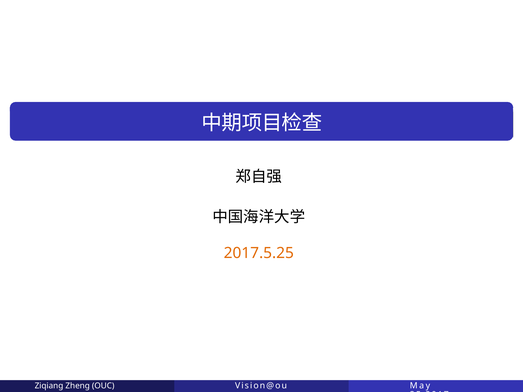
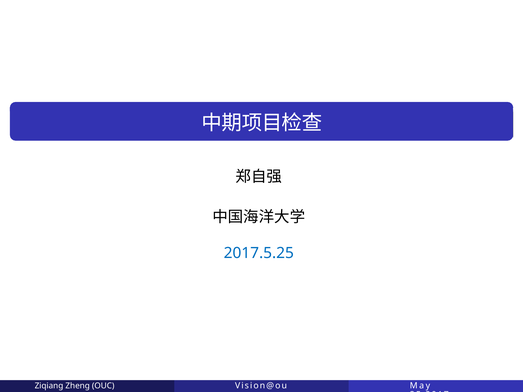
2017.5.25 colour: orange -> blue (259, 253)
